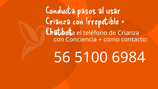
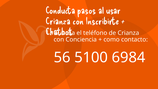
Irrepetible: Irrepetible -> Inscribirte (103, 21)
